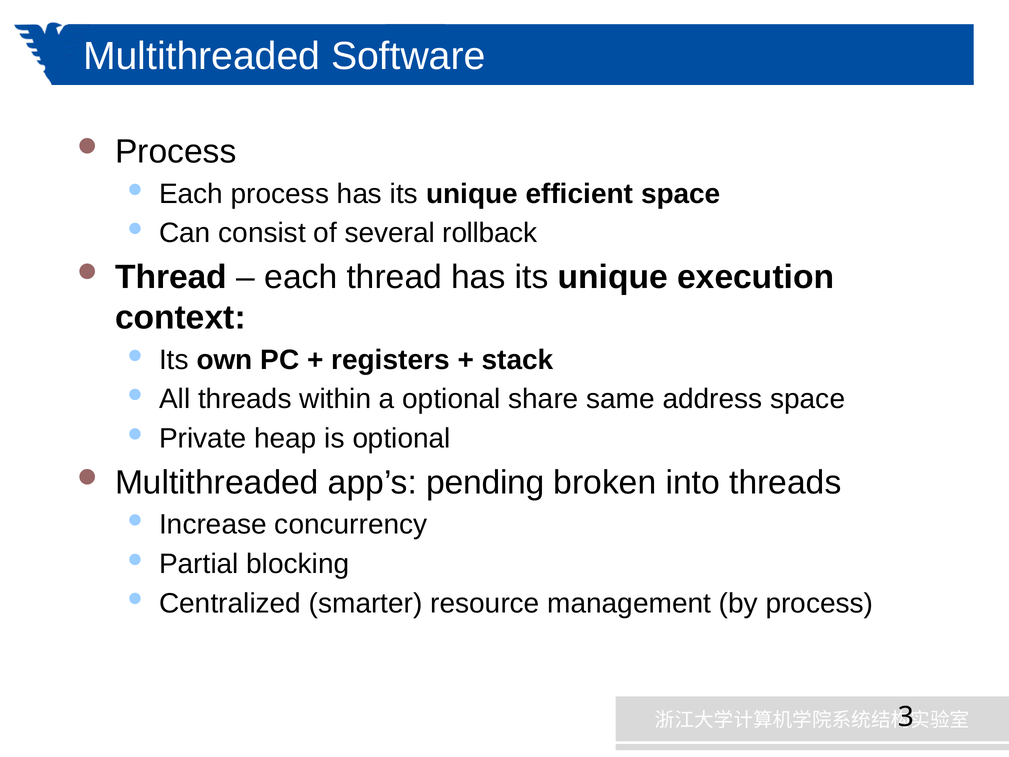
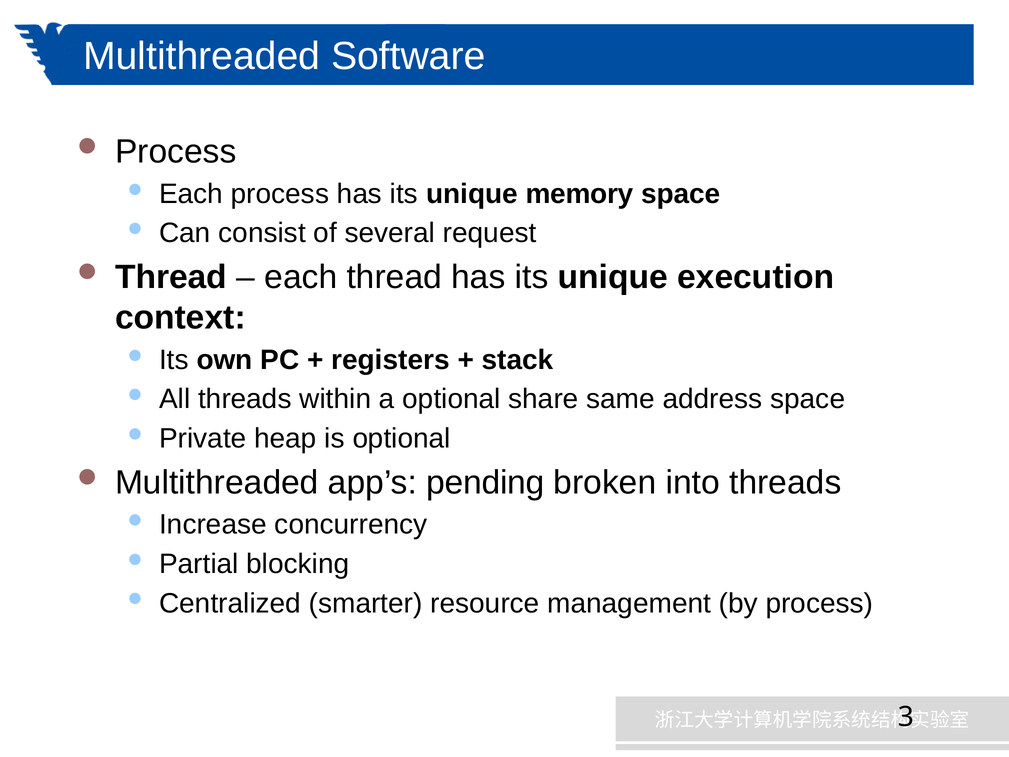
efficient: efficient -> memory (580, 194)
rollback: rollback -> request (490, 233)
